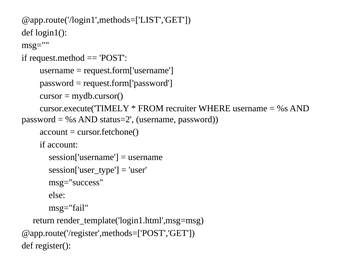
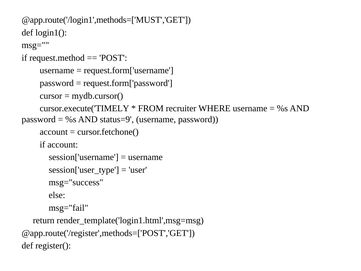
@app.route('/login1',methods=['LIST','GET: @app.route('/login1',methods=['LIST','GET -> @app.route('/login1',methods=['MUST','GET (106, 20)
status=2: status=2 -> status=9 (117, 119)
